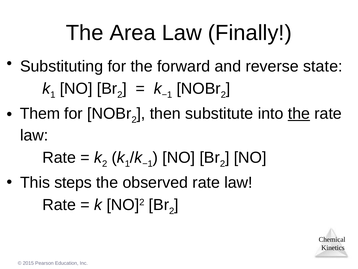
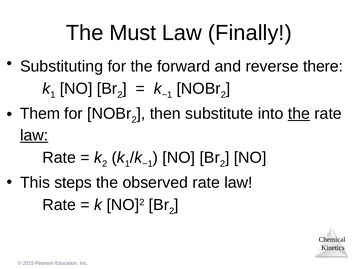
Area: Area -> Must (133, 33)
state: state -> there (323, 66)
law underline: none -> present (34, 135)
